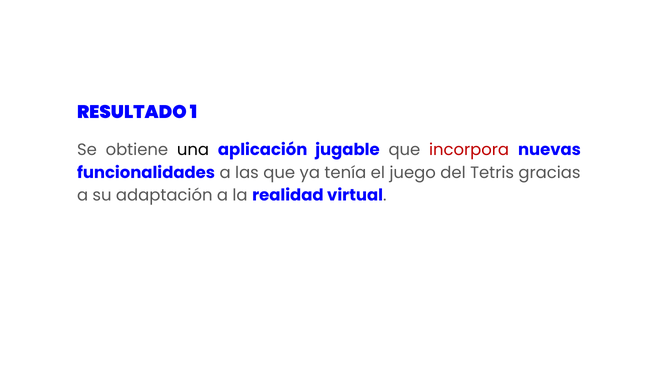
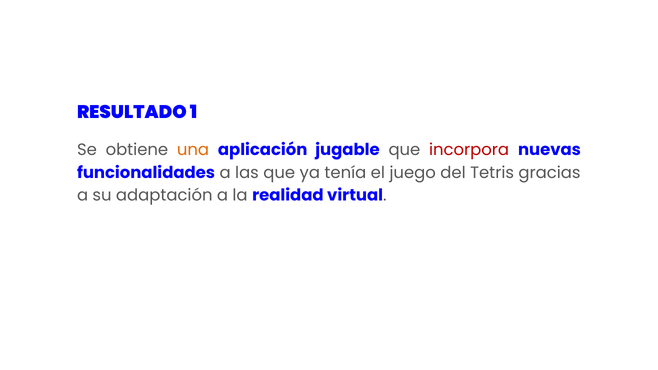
una colour: black -> orange (193, 150)
